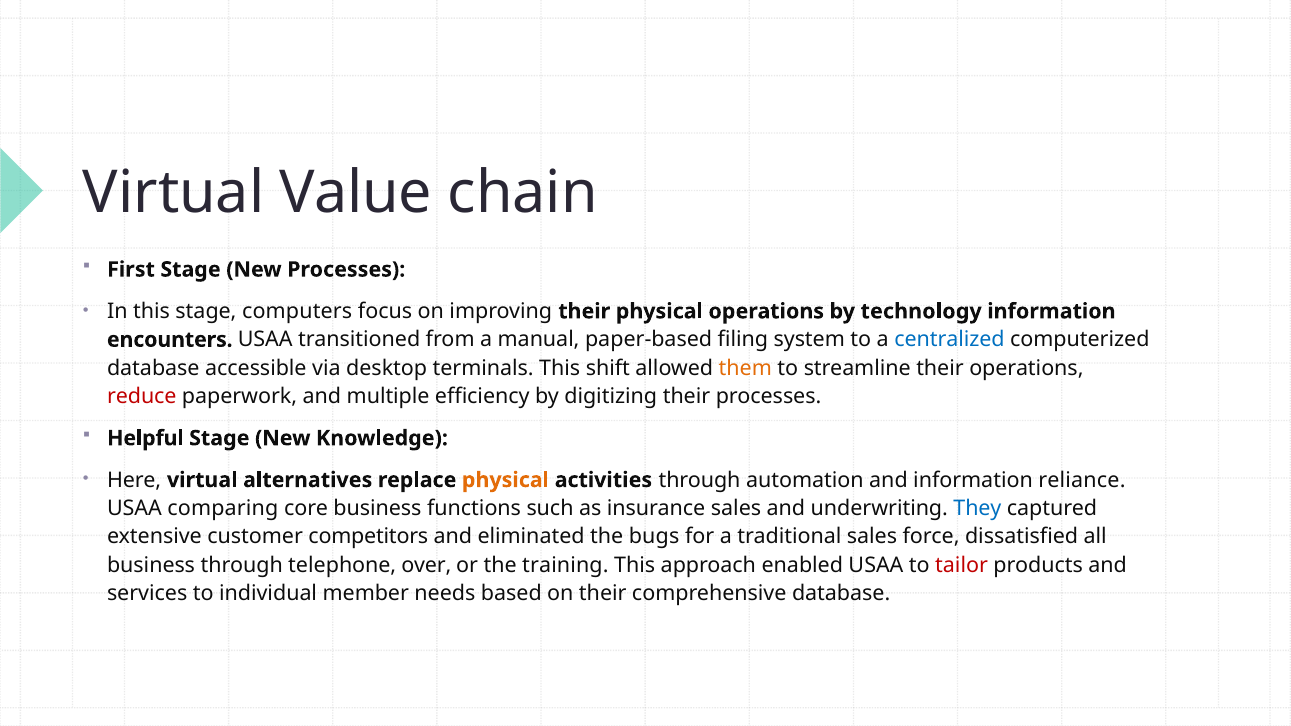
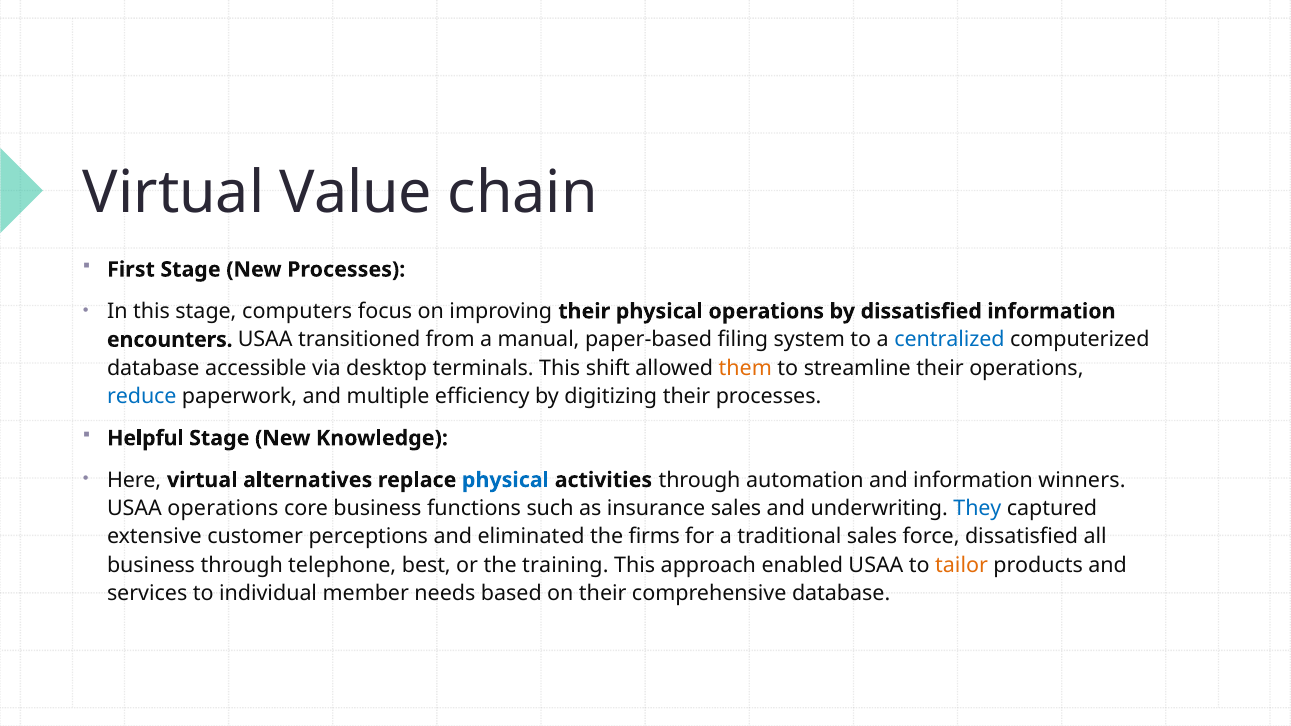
by technology: technology -> dissatisfied (921, 311)
reduce colour: red -> blue (142, 396)
physical colour: orange -> blue (505, 480)
reliance: reliance -> winners (1082, 480)
USAA comparing: comparing -> operations (223, 508)
competitors: competitors -> perceptions (368, 537)
bugs: bugs -> firms (654, 537)
over: over -> best (426, 565)
tailor colour: red -> orange (962, 565)
